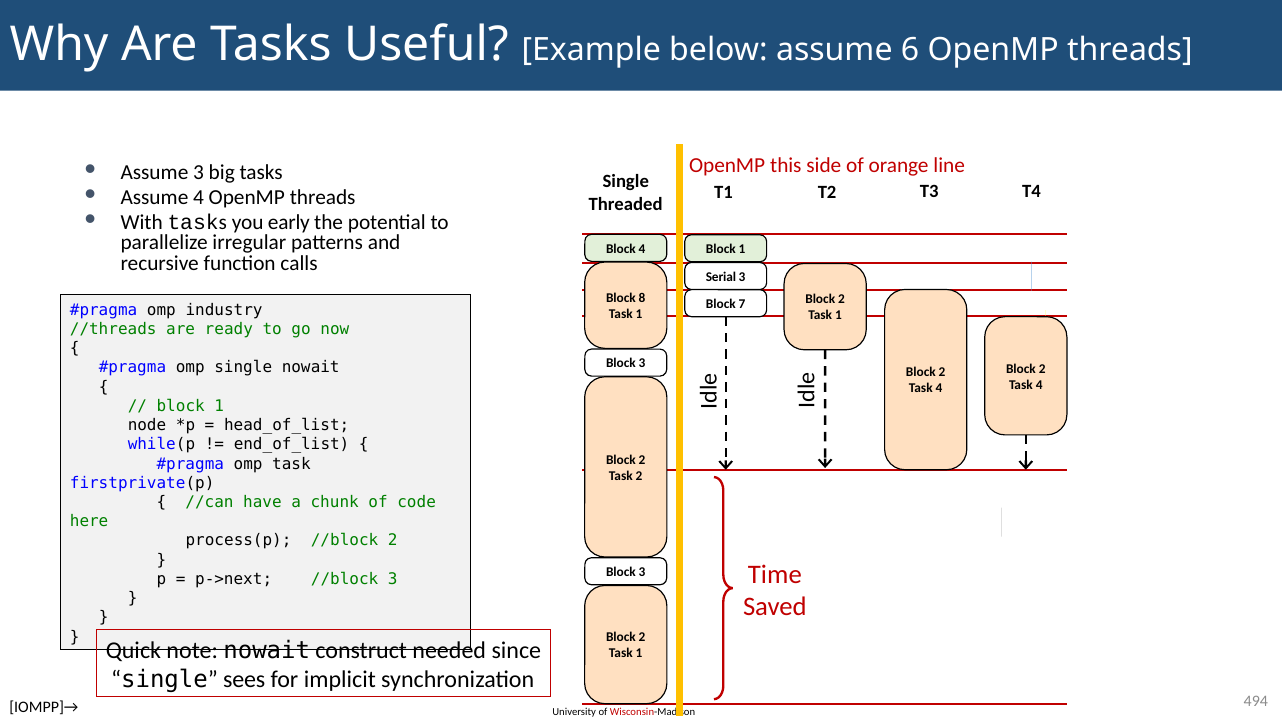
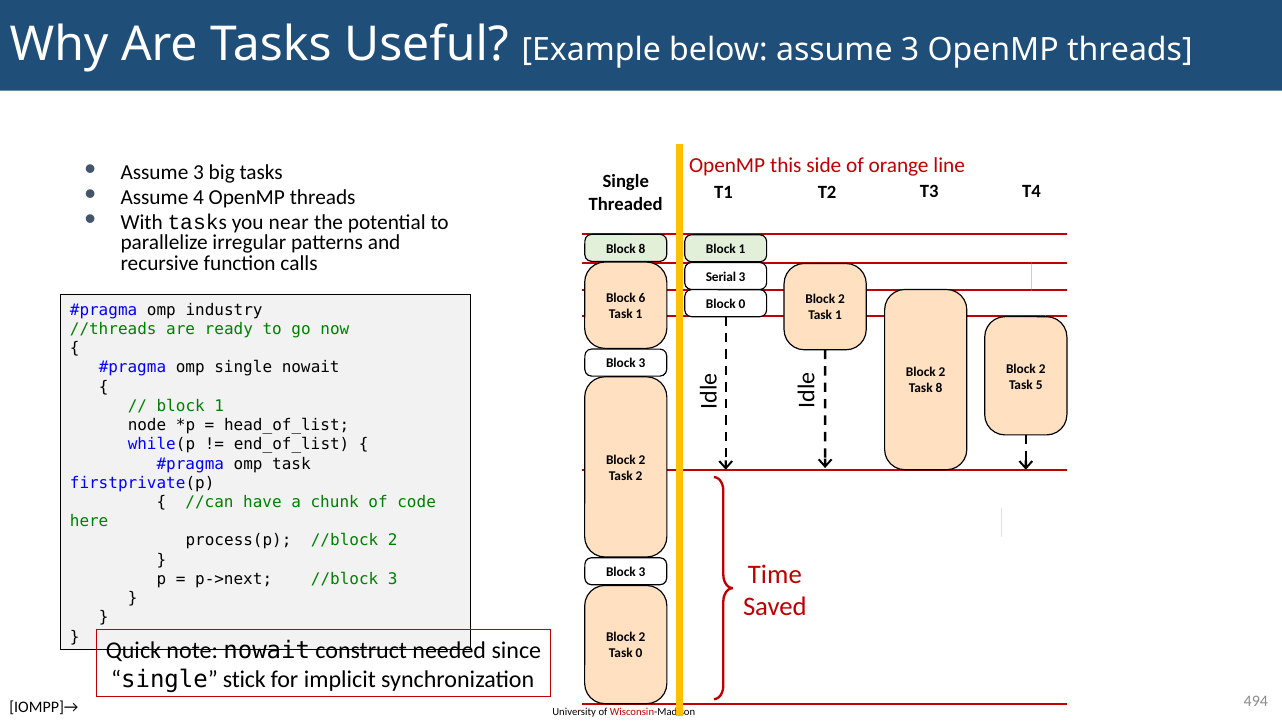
below assume 6: 6 -> 3 (910, 50)
early: early -> near (289, 222)
Block 4: 4 -> 8 (642, 249)
8: 8 -> 6 (642, 298)
Block 7: 7 -> 0 (742, 304)
4: 4 -> 5 (1039, 385)
4: 4 -> 8 (939, 389)
1: 1 -> 0 (639, 654)
sees: sees -> stick (244, 679)
